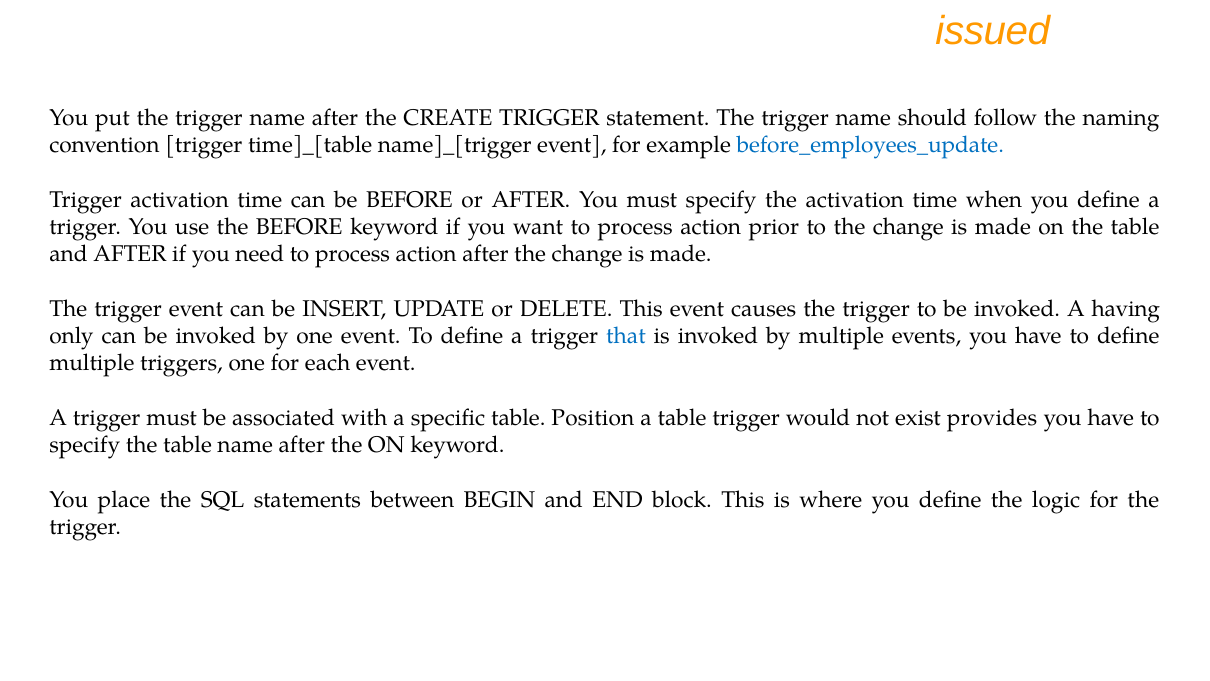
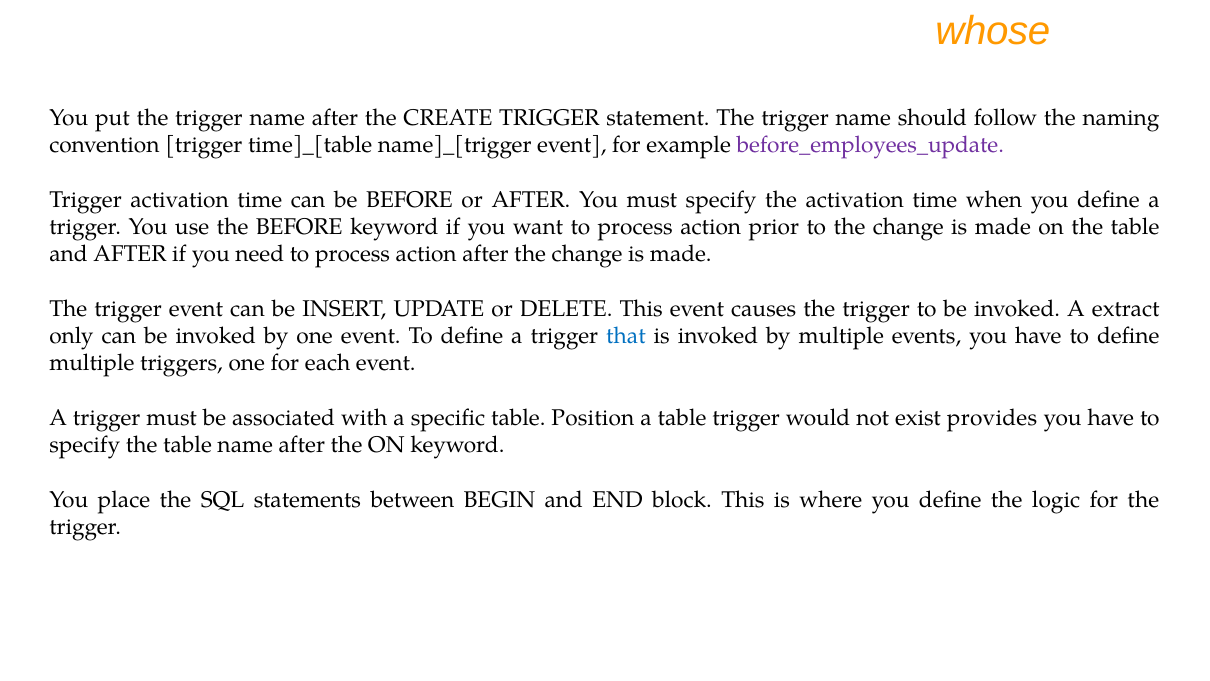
issued: issued -> whose (993, 31)
before_employees_update colour: blue -> purple (870, 145)
having: having -> extract (1126, 309)
